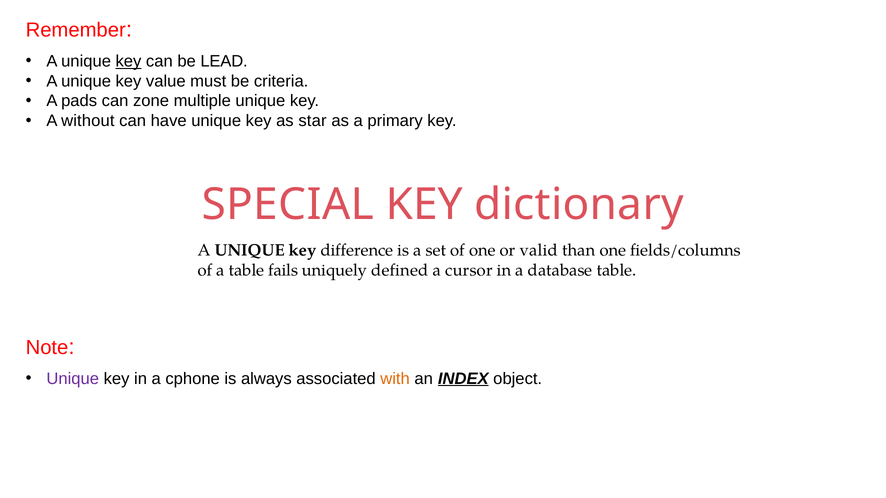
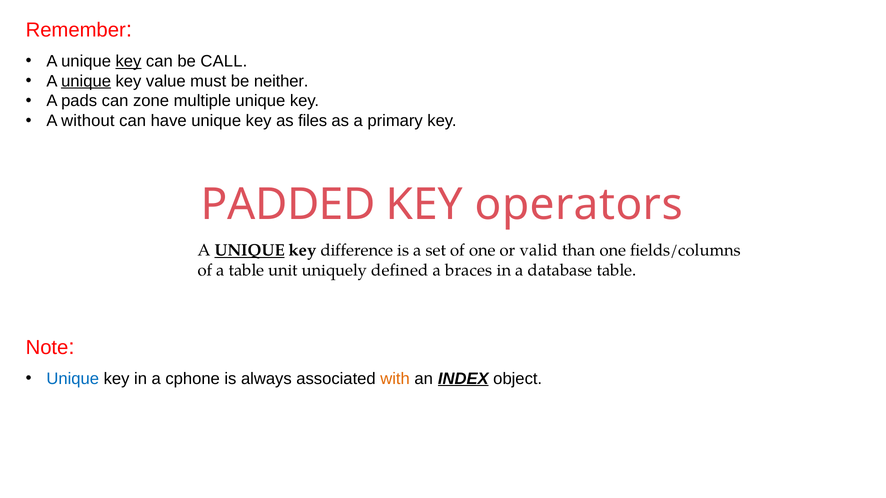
LEAD: LEAD -> CALL (224, 61)
unique underline: none -> present (86, 81)
criteria: criteria -> neither (281, 81)
star: star -> files (313, 121)
SPECIAL: SPECIAL -> PADDED (288, 205)
dictionary: dictionary -> operators (579, 205)
UNIQUE underline: none -> present (250, 250)
fails: fails -> unit (283, 270)
cursor: cursor -> braces (469, 270)
Unique colour: purple -> blue (73, 379)
